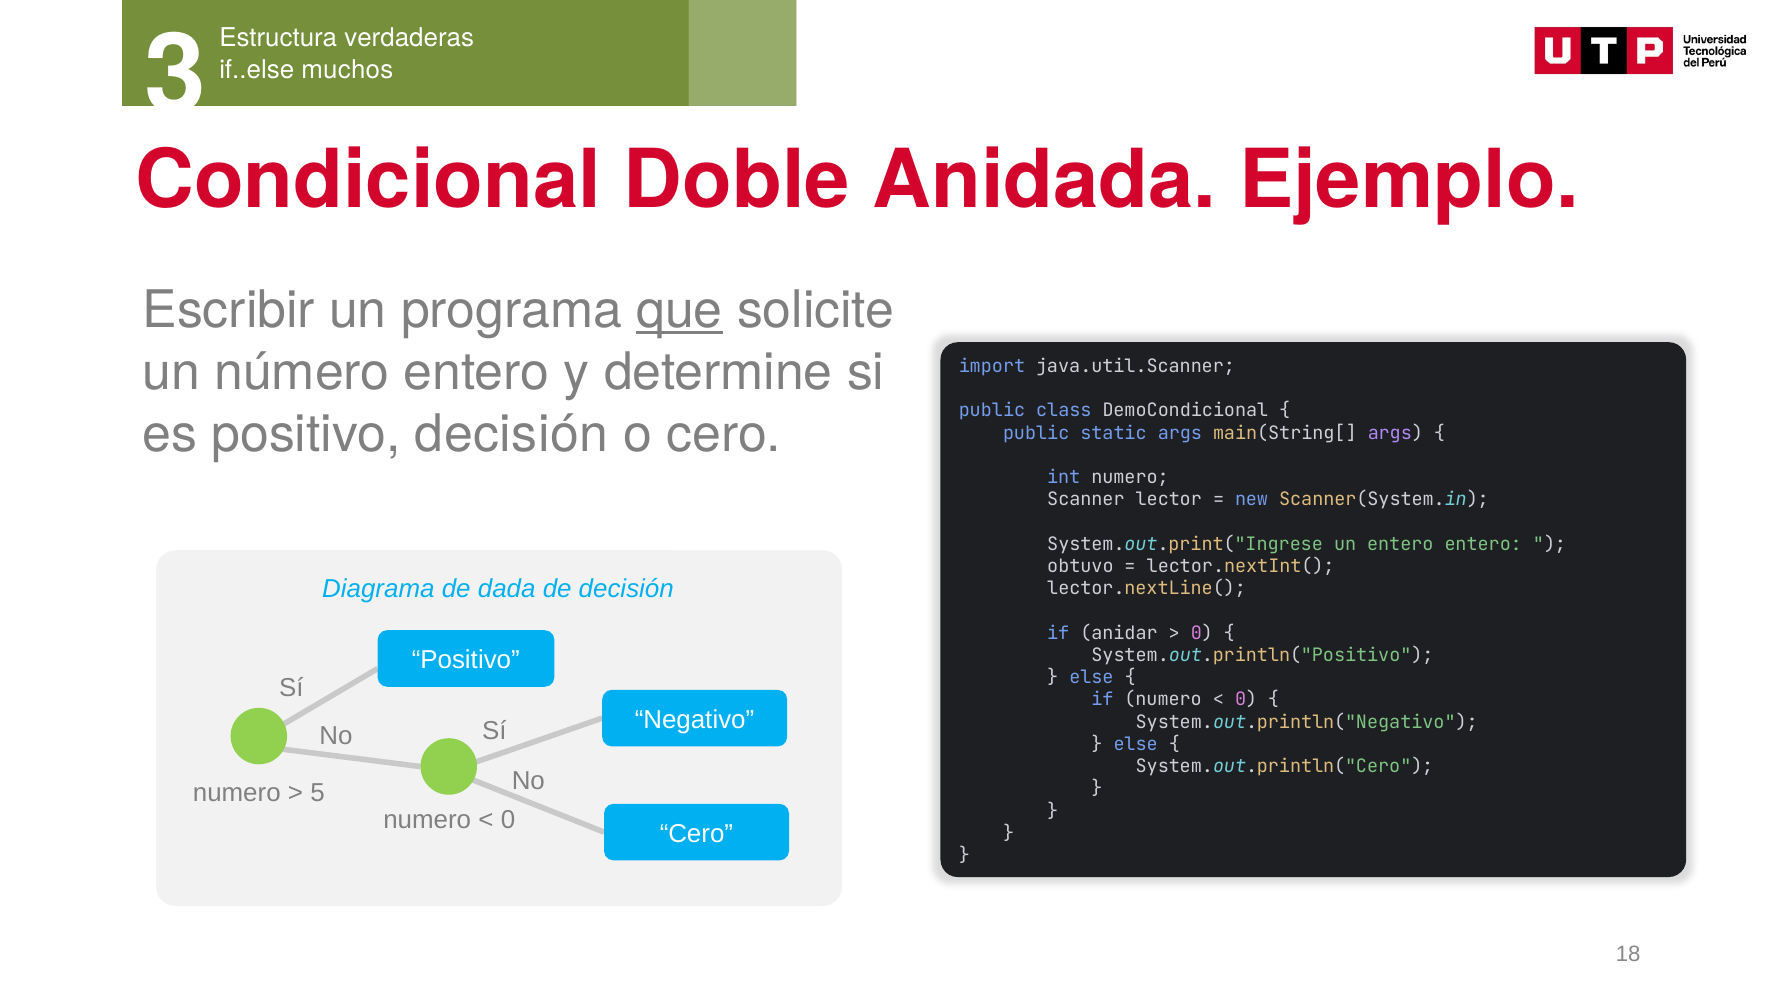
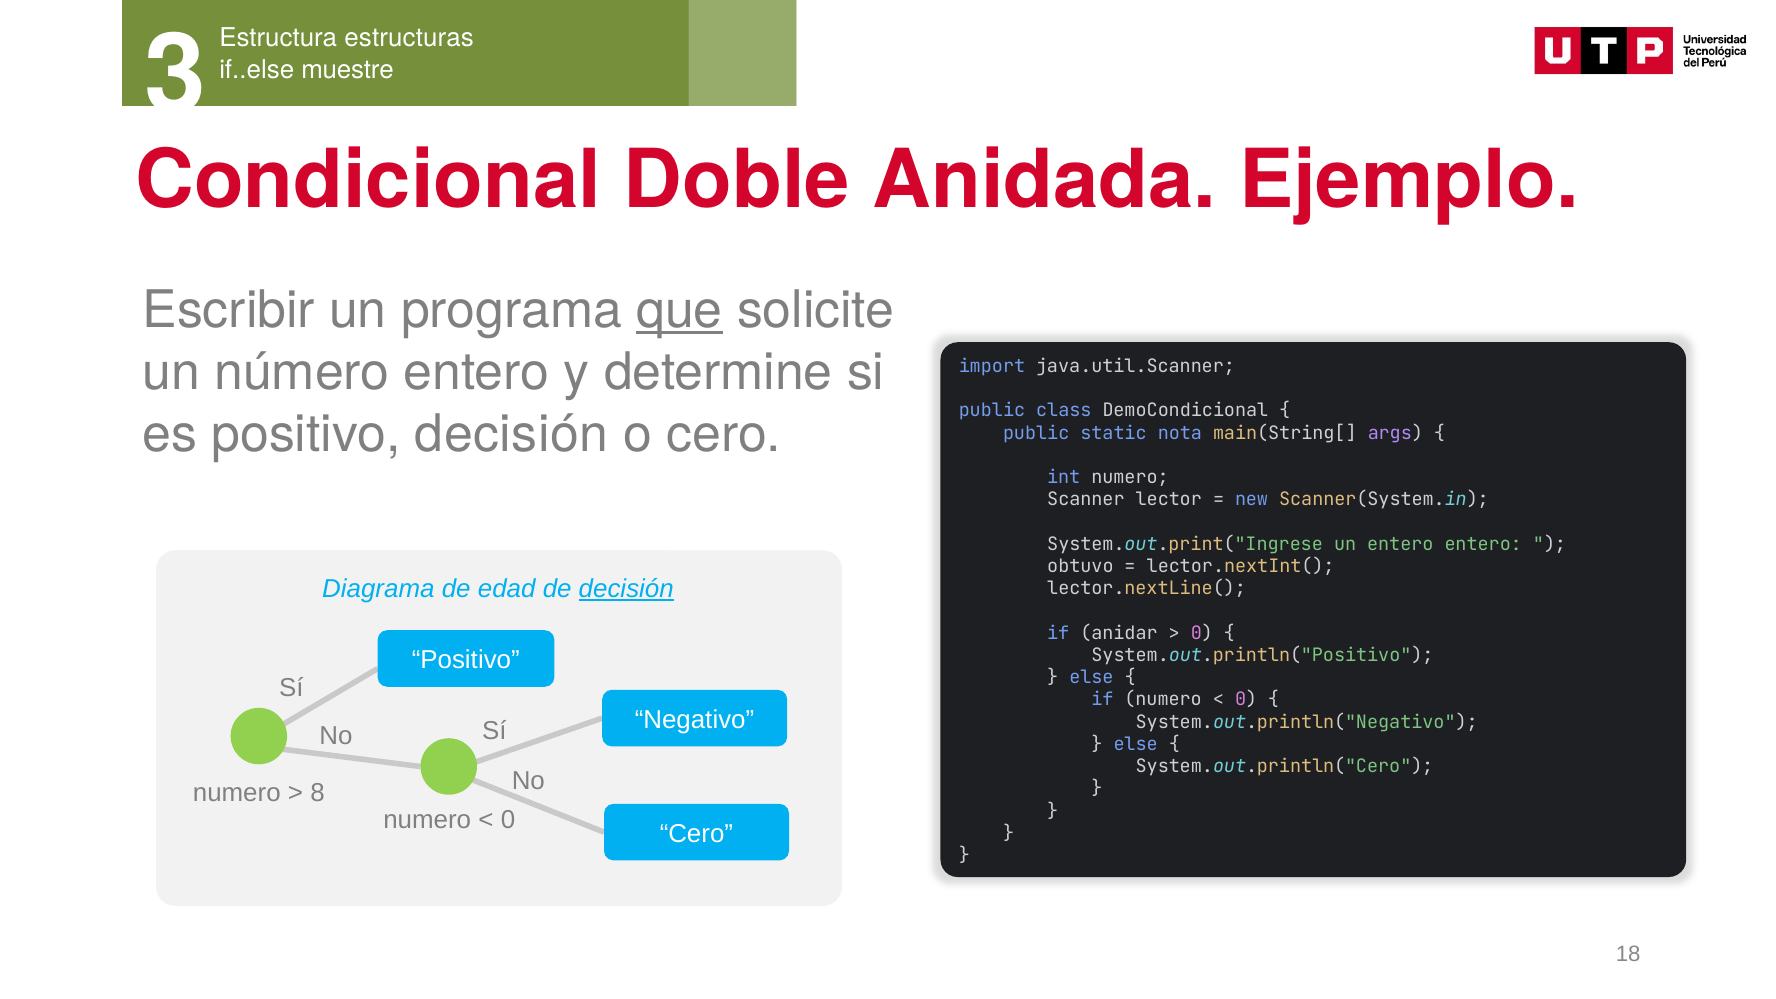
verdaderas: verdaderas -> estructuras (409, 38)
muchos: muchos -> muestre (348, 70)
static args: args -> nota (1180, 433)
dada: dada -> edad (507, 589)
decisión underline: none -> present (626, 589)
5: 5 -> 8 (318, 793)
